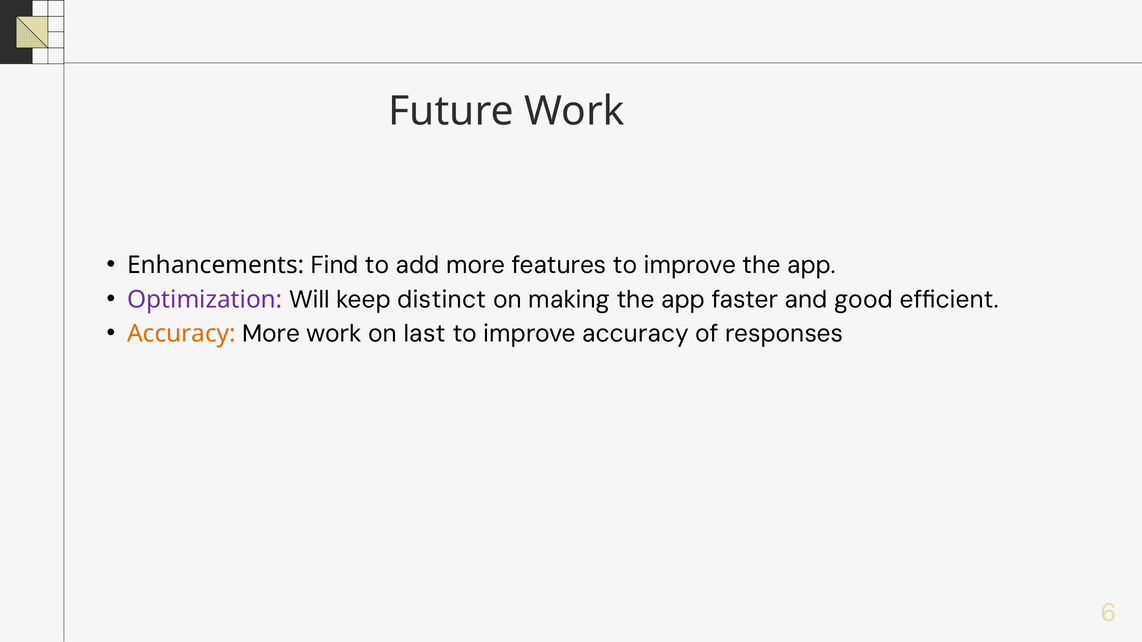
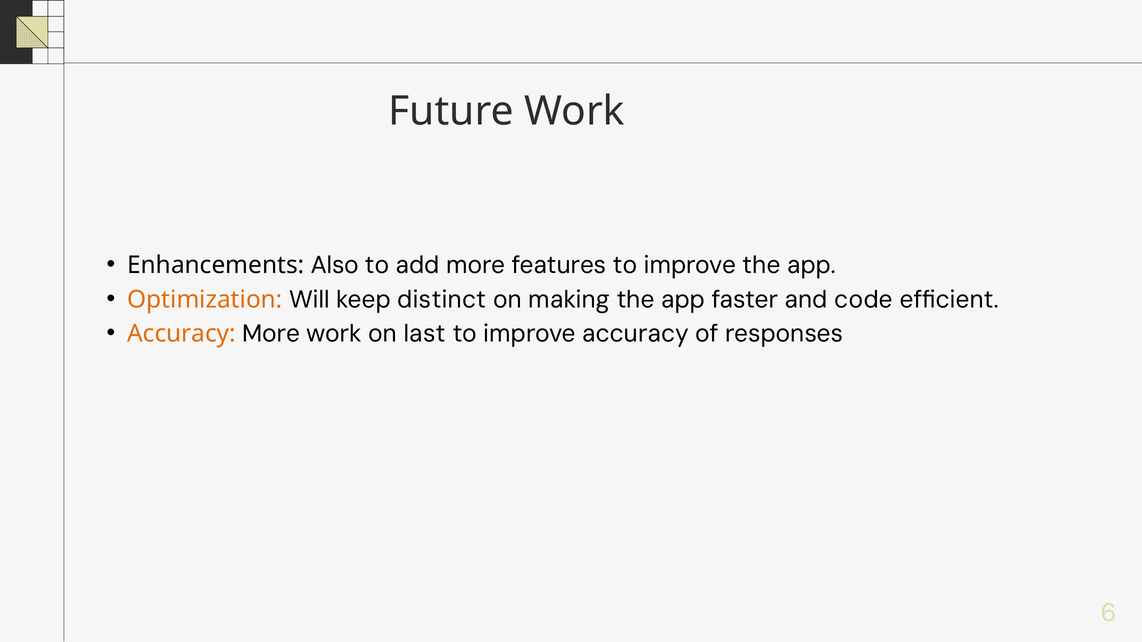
Find: Find -> Also (335, 265)
Optimization colour: purple -> orange (205, 300)
good: good -> code (864, 300)
